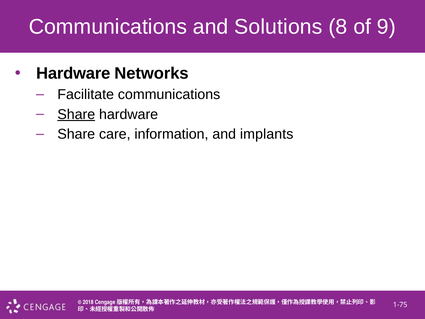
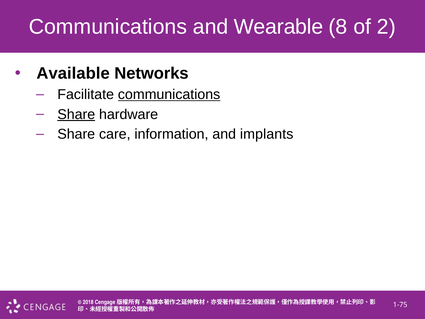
Solutions: Solutions -> Wearable (279, 27)
9: 9 -> 2 (386, 27)
Hardware: Hardware -> Available (73, 73)
communications underline: none -> present (169, 94)
